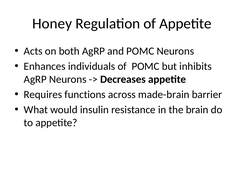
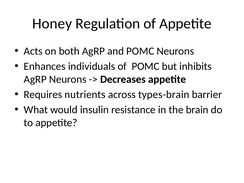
functions: functions -> nutrients (85, 95)
made-brain: made-brain -> types-brain (164, 95)
